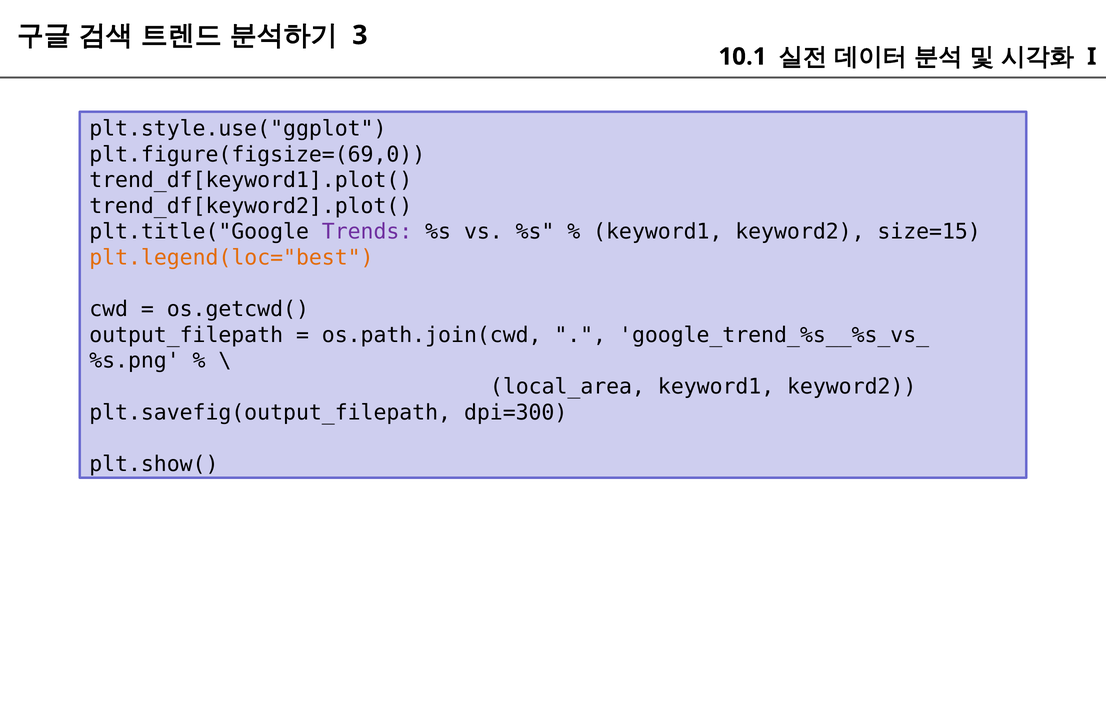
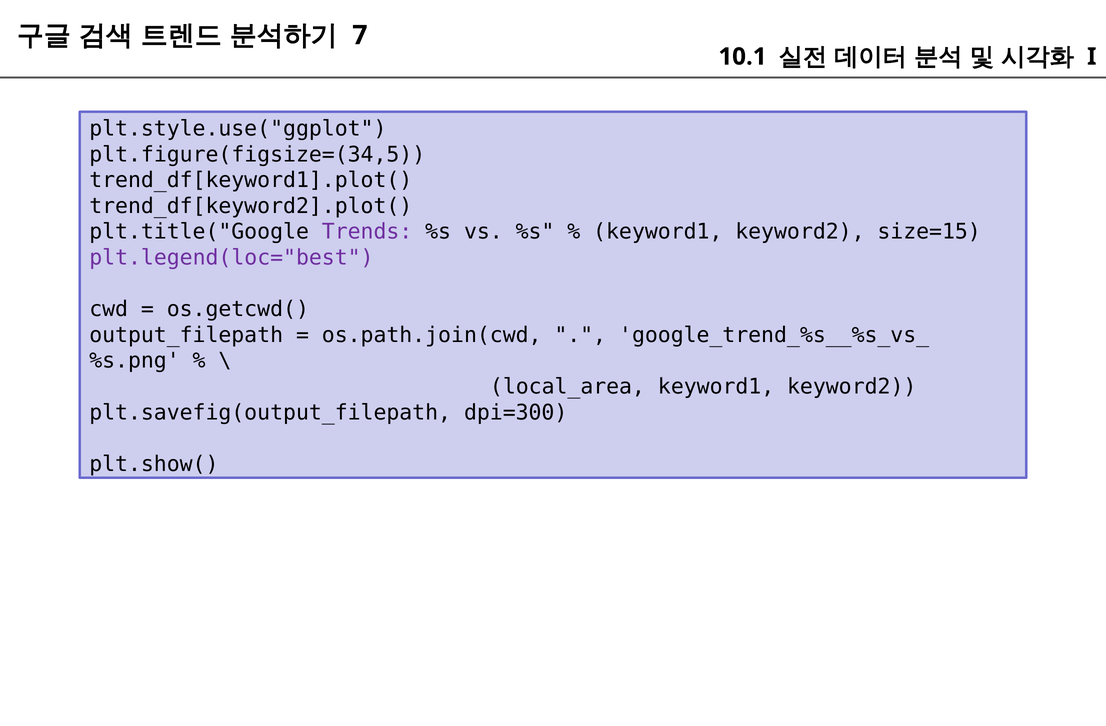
3: 3 -> 7 (360, 35)
plt.figure(figsize=(69,0: plt.figure(figsize=(69,0 -> plt.figure(figsize=(34,5 (257, 155)
plt.legend(loc="best colour: orange -> purple (231, 258)
